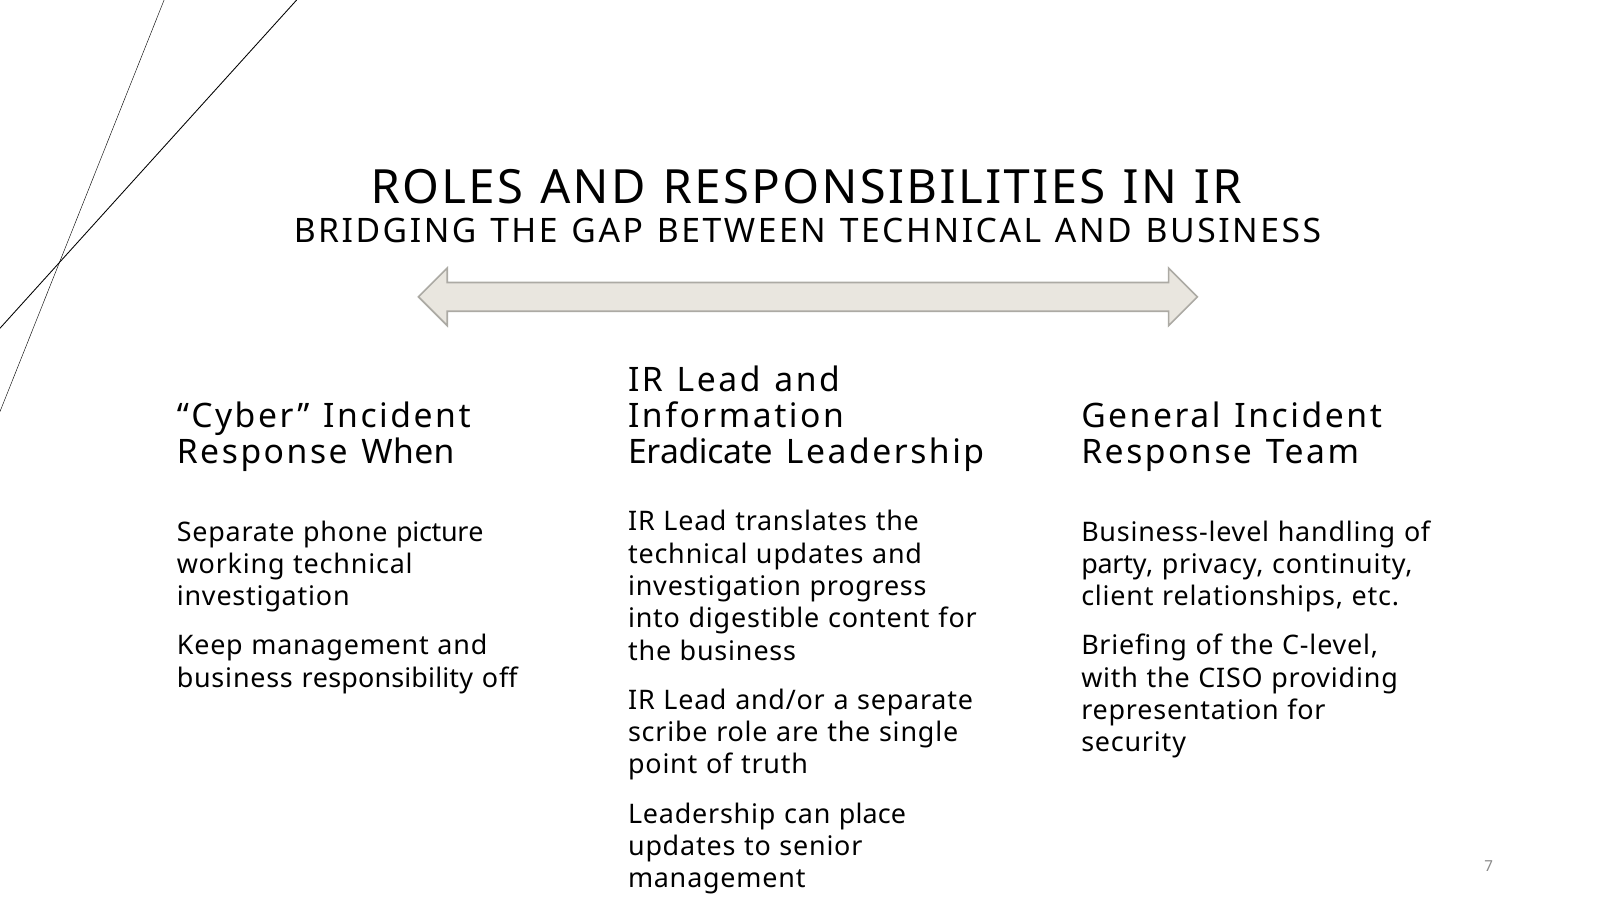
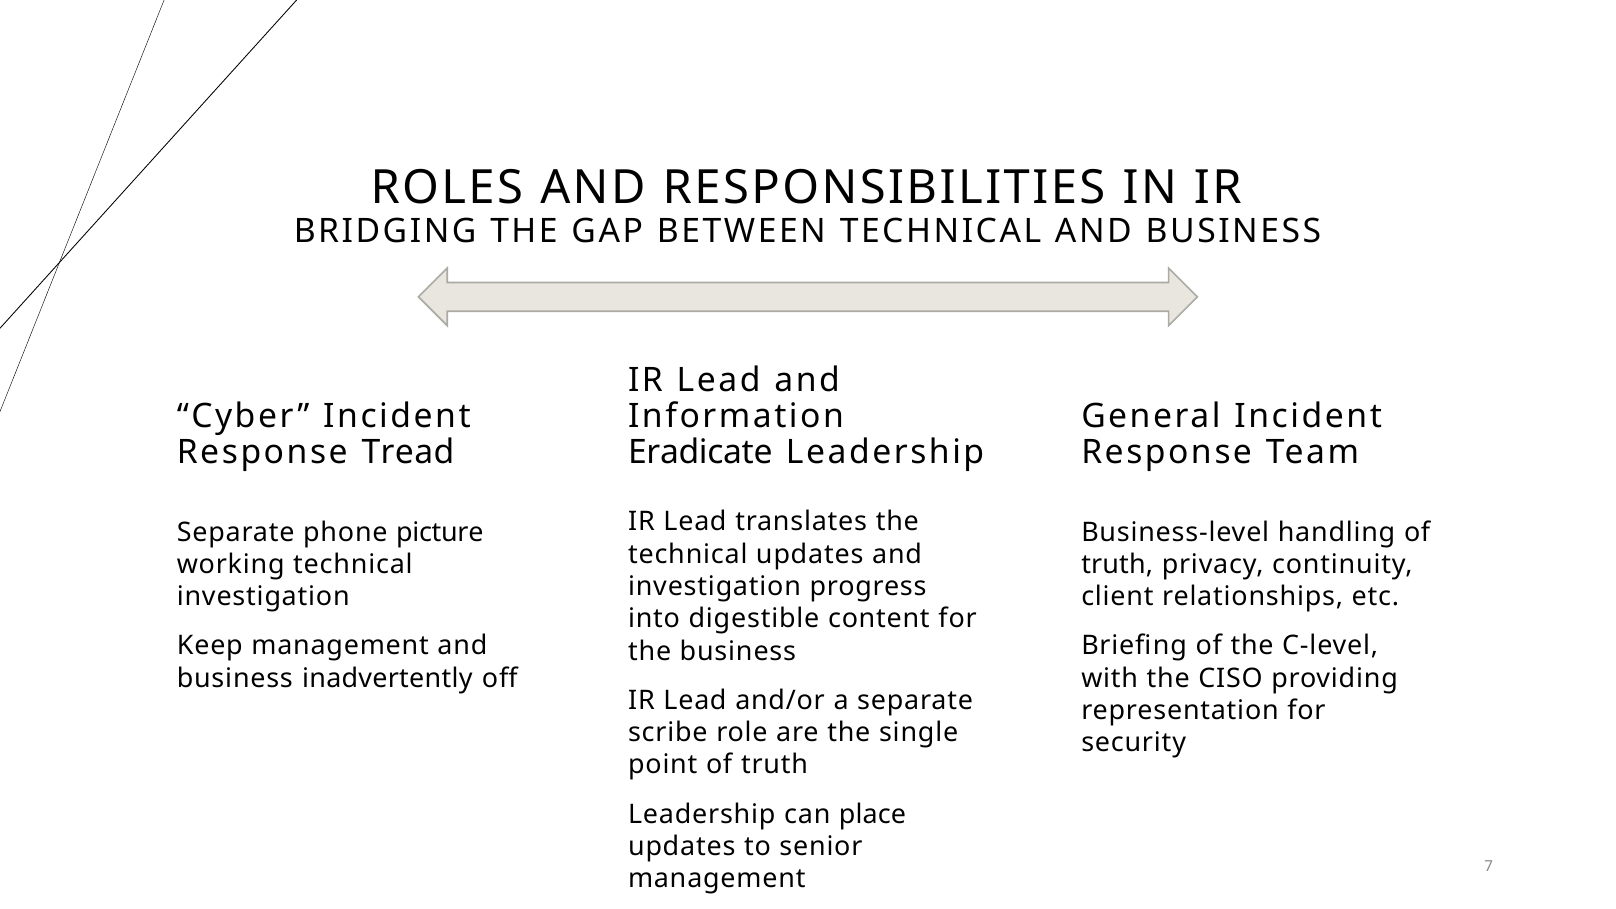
When: When -> Tread (408, 453)
party: party -> truth (1117, 565)
responsibility: responsibility -> inadvertently (387, 678)
